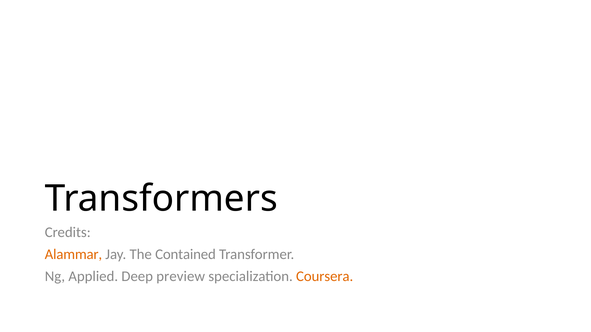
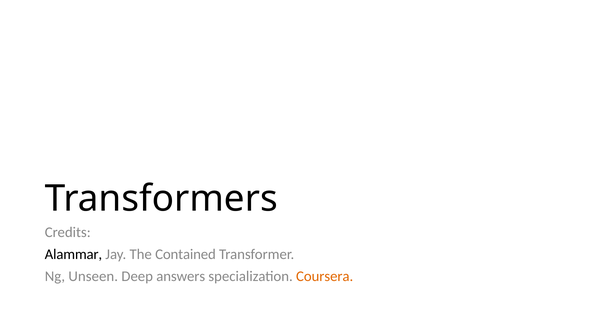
Alammar colour: orange -> black (73, 255)
Applied: Applied -> Unseen (93, 277)
preview: preview -> answers (181, 277)
